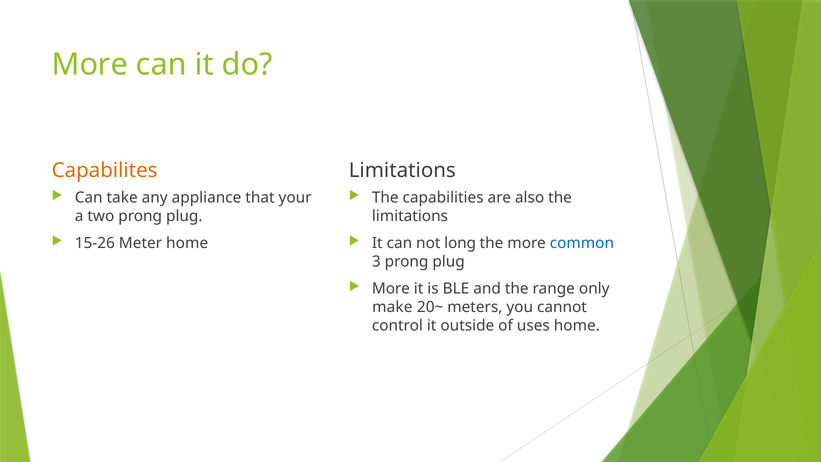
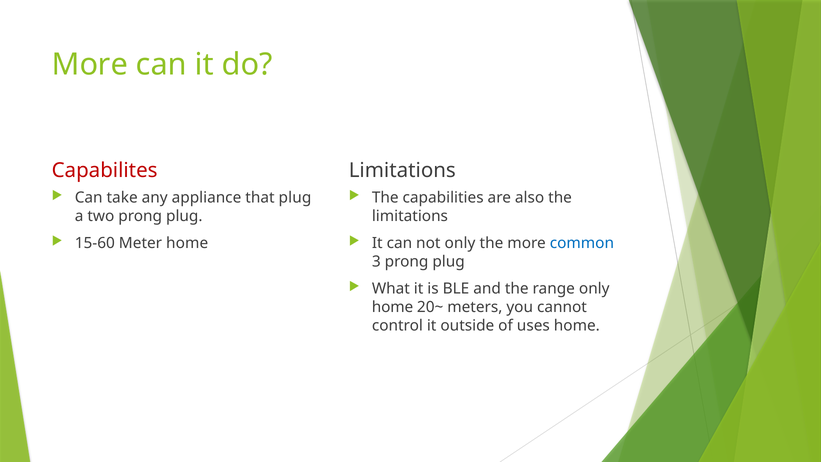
Capabilites colour: orange -> red (105, 170)
that your: your -> plug (295, 198)
15-26: 15-26 -> 15-60 (95, 243)
not long: long -> only (460, 243)
More: More -> What (391, 289)
make: make -> home (392, 307)
